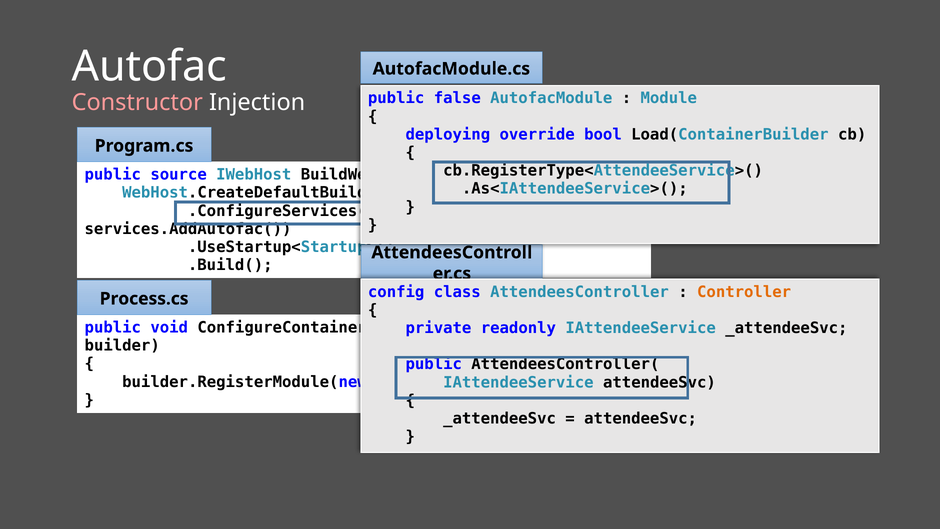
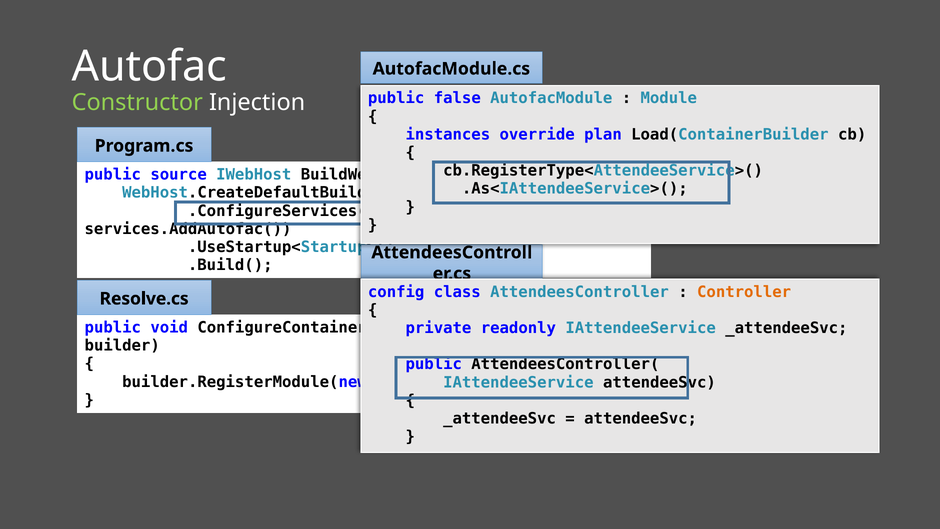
Constructor colour: pink -> light green (137, 102)
deploying: deploying -> instances (448, 134)
bool: bool -> plan (603, 134)
Process.cs: Process.cs -> Resolve.cs (144, 299)
